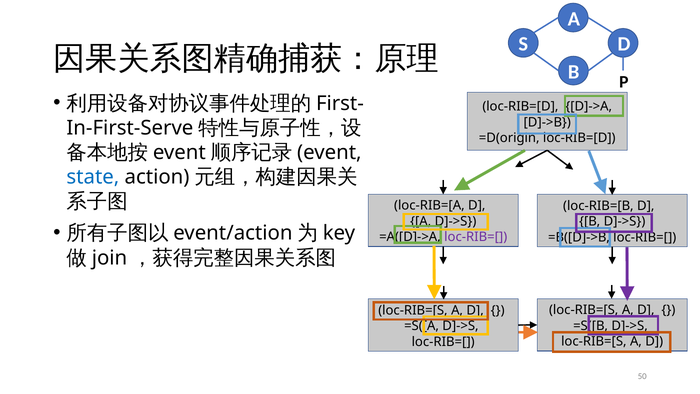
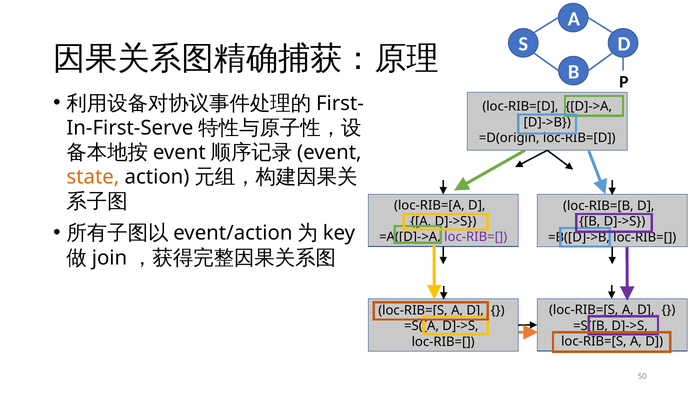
state colour: blue -> orange (93, 177)
